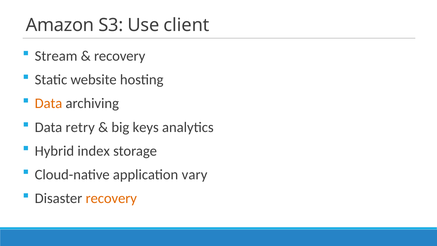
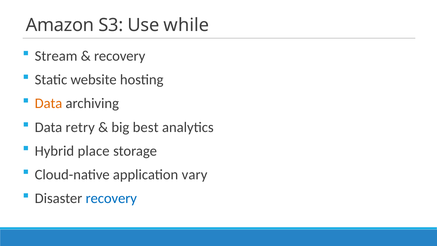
client: client -> while (186, 25)
keys: keys -> best (146, 127)
index: index -> place (94, 151)
recovery colour: orange -> blue (111, 198)
